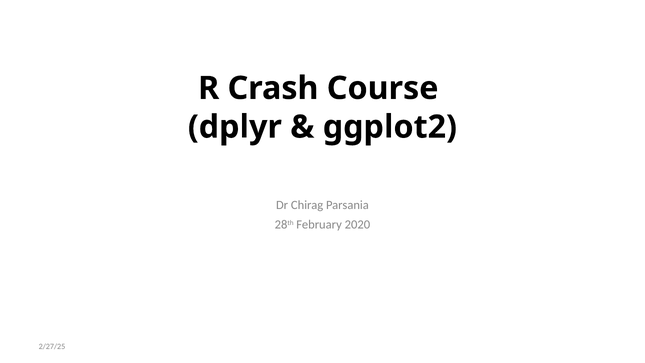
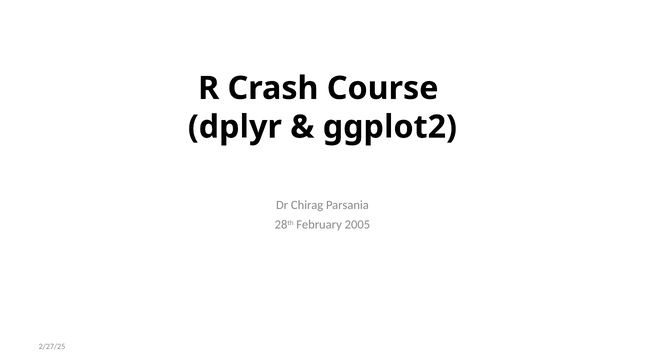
2020: 2020 -> 2005 (357, 225)
